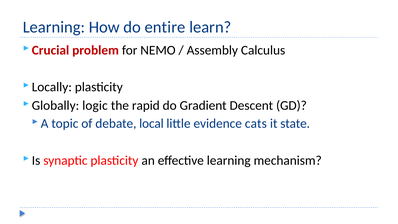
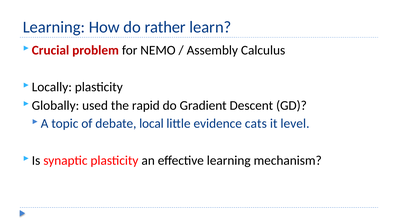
entire: entire -> rather (165, 27)
logic: logic -> used (95, 105)
state: state -> level (295, 123)
